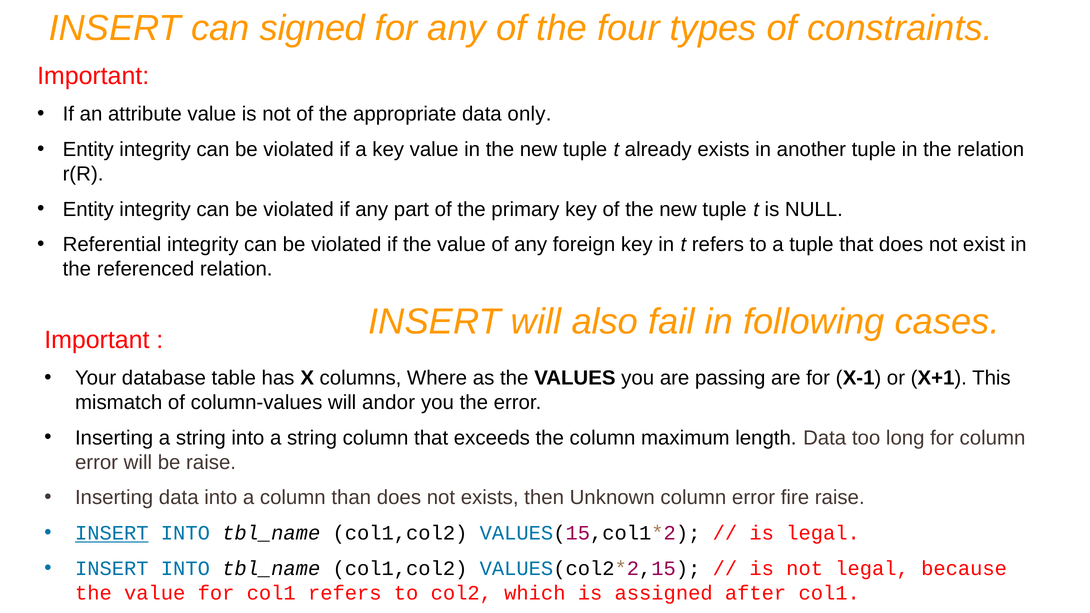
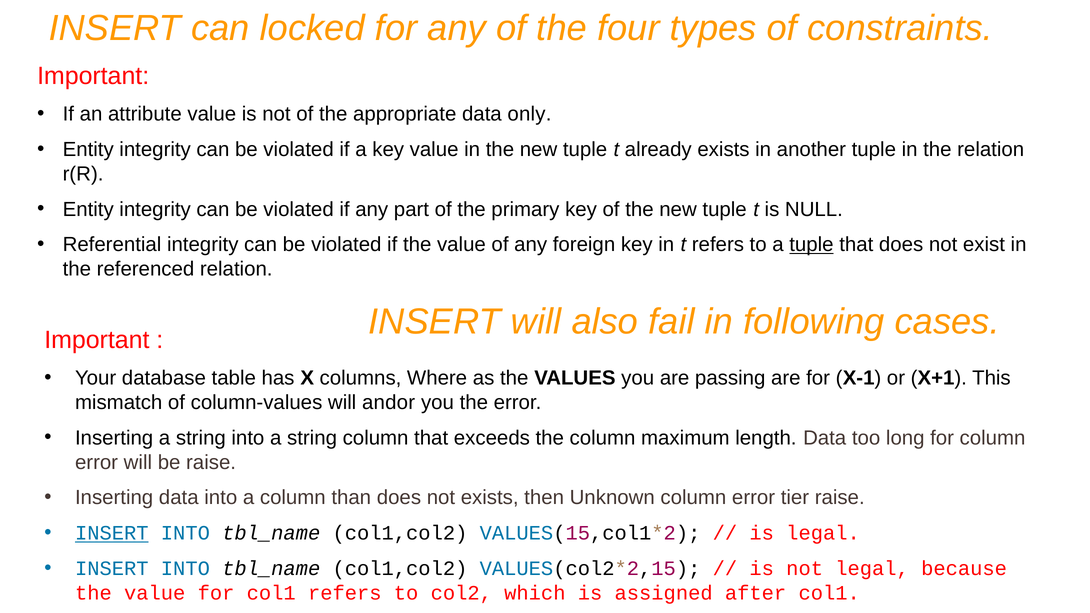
signed: signed -> locked (312, 28)
tuple underline: none -> present (811, 245)
fire: fire -> tier (795, 498)
